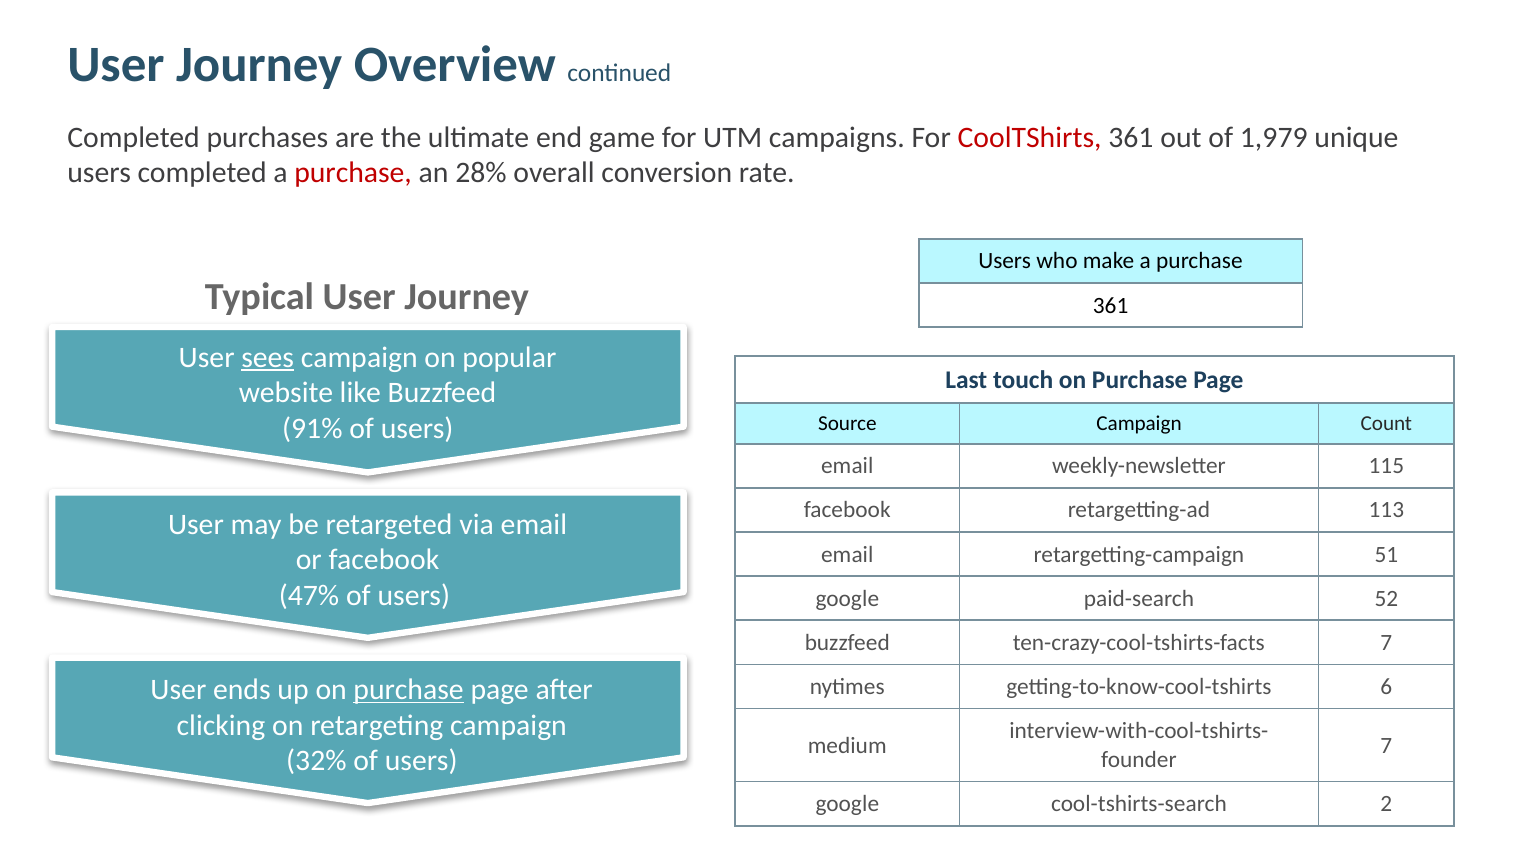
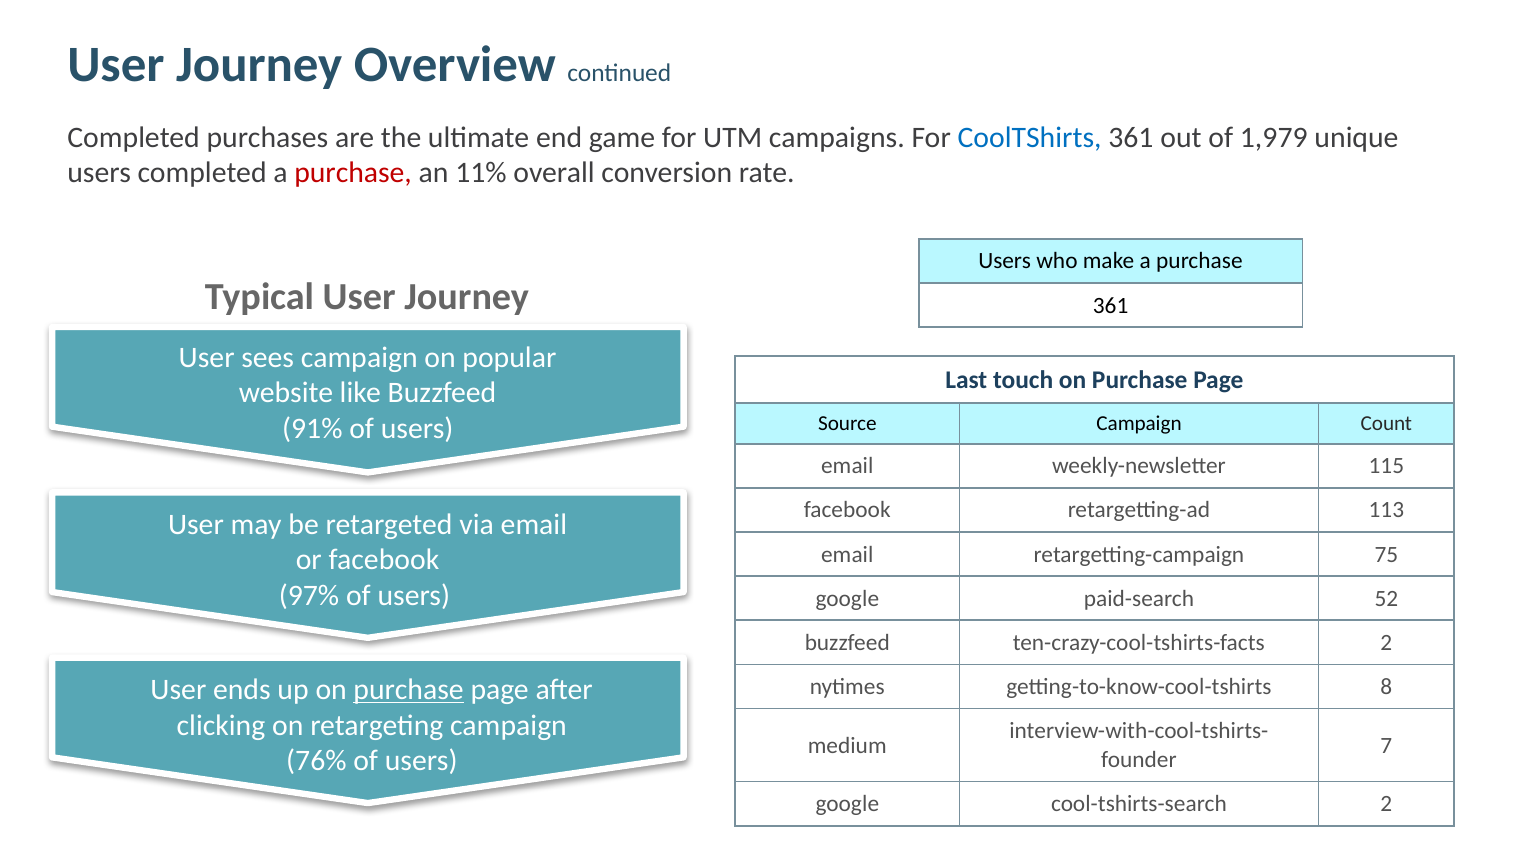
CoolTShirts colour: red -> blue (1030, 138)
28%: 28% -> 11% (481, 173)
sees underline: present -> none (268, 358)
51: 51 -> 75 (1386, 555)
47%: 47% -> 97% (309, 596)
ten-crazy-cool-tshirts-facts 7: 7 -> 2 (1386, 643)
6: 6 -> 8 (1386, 687)
32%: 32% -> 76% (316, 762)
